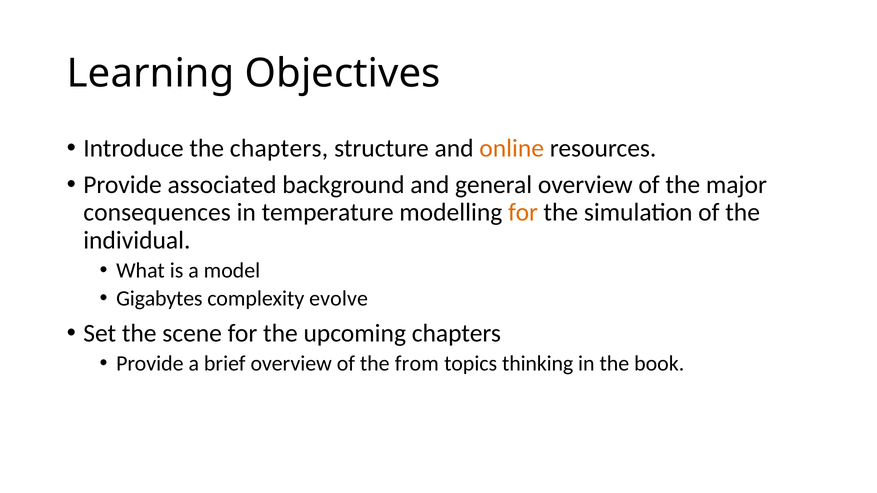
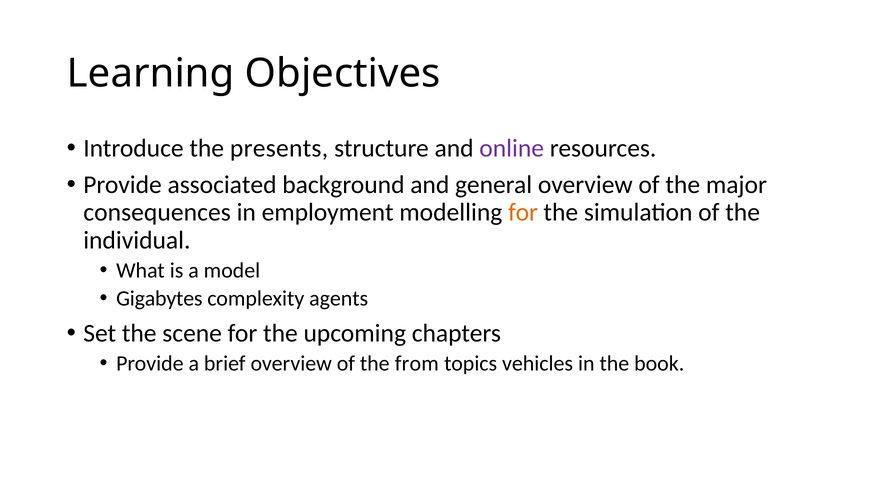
the chapters: chapters -> presents (279, 148)
online colour: orange -> purple (512, 148)
temperature: temperature -> employment (328, 213)
evolve: evolve -> agents (339, 299)
thinking: thinking -> vehicles (538, 364)
